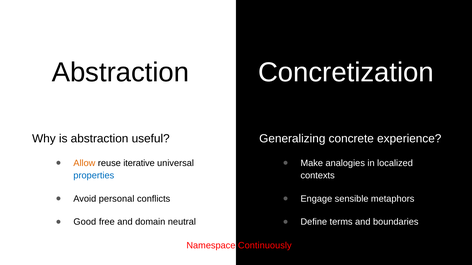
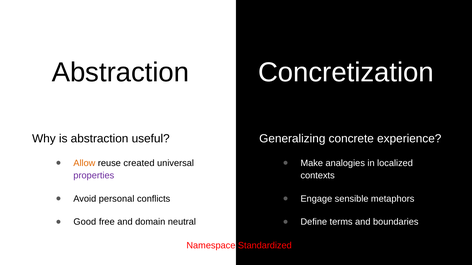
reuse iterative: iterative -> created (139, 163)
properties colour: blue -> purple (94, 176)
Continuously: Continuously -> Standardized (265, 246)
